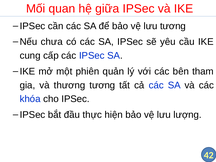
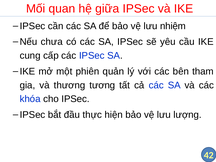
lưu tương: tương -> nhiệm (173, 26)
